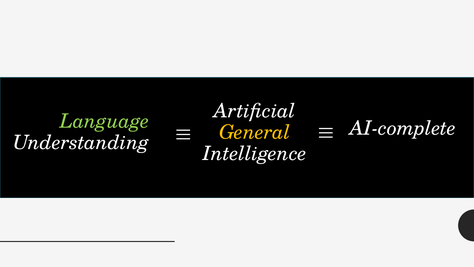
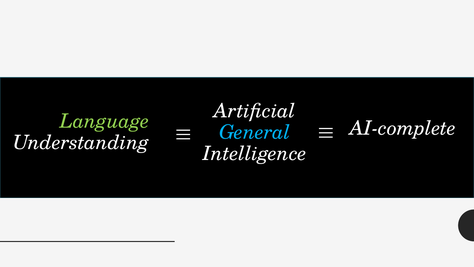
General colour: yellow -> light blue (255, 132)
